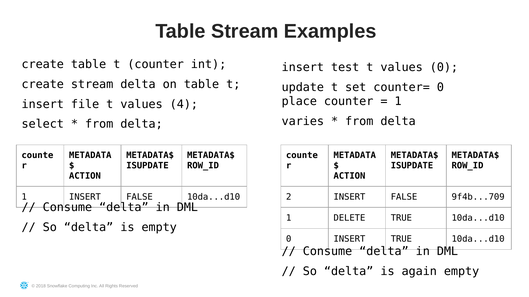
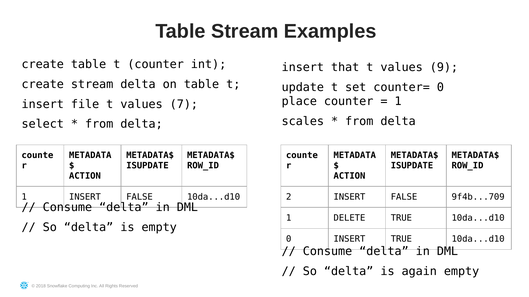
test: test -> that (345, 68)
values 0: 0 -> 9 (444, 68)
4: 4 -> 7 (184, 104)
varies: varies -> scales (303, 122)
